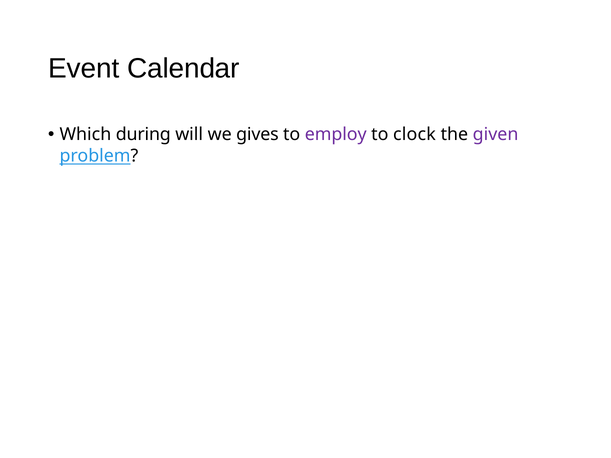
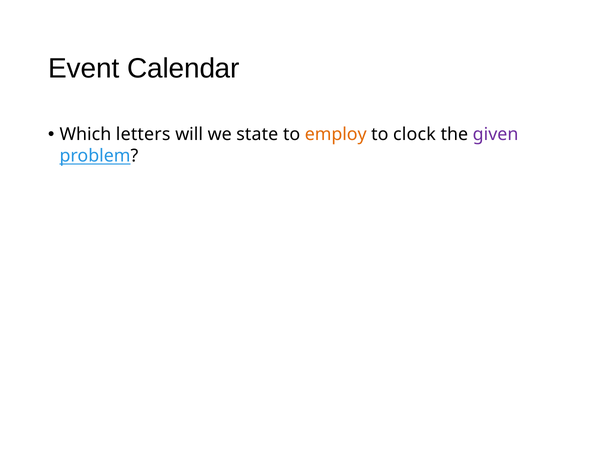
during: during -> letters (143, 135)
gives: gives -> state (257, 135)
employ colour: purple -> orange (336, 135)
